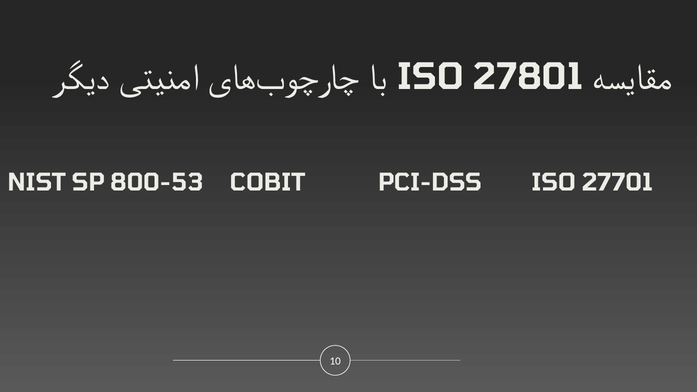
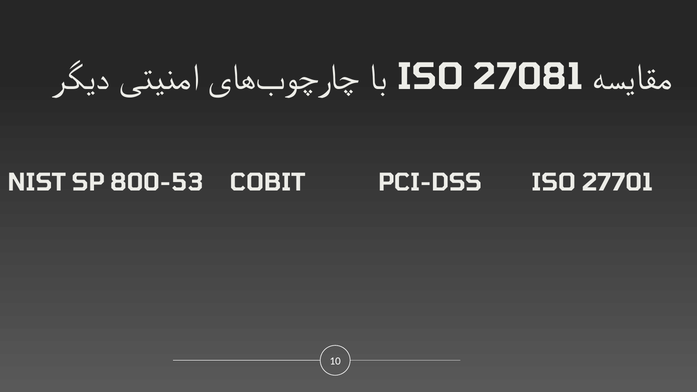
27801: 27801 -> 27081 (528, 77)
